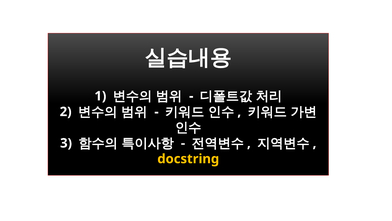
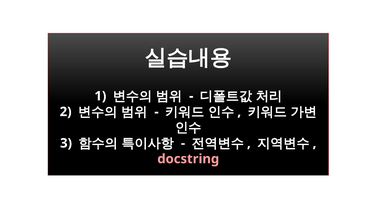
docstring colour: yellow -> pink (188, 159)
